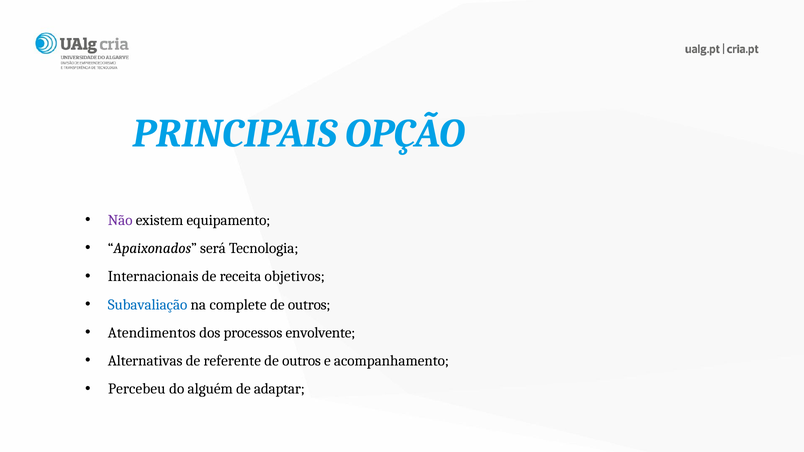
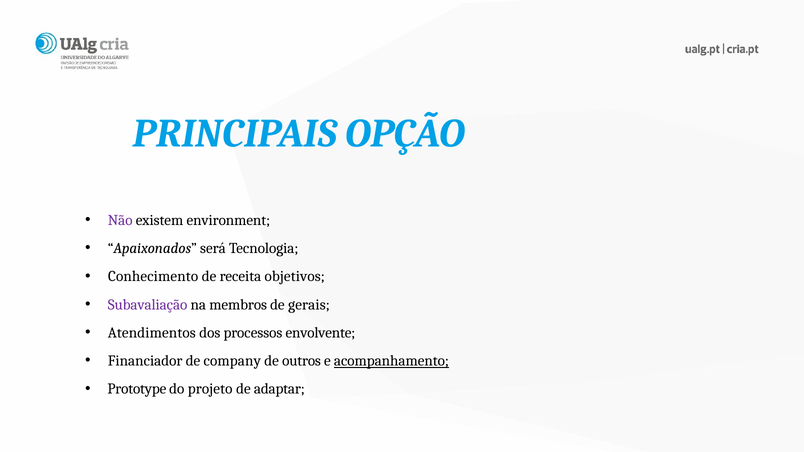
equipamento: equipamento -> environment (228, 220)
Internacionais: Internacionais -> Conhecimento (153, 277)
Subavaliação colour: blue -> purple (148, 305)
complete: complete -> membros (238, 305)
outros: outros -> gerais (309, 305)
Alternativas: Alternativas -> Financiador (145, 361)
referente: referente -> company (232, 361)
acompanhamento underline: none -> present (391, 361)
Percebeu: Percebeu -> Prototype (137, 389)
alguém: alguém -> projeto (210, 389)
